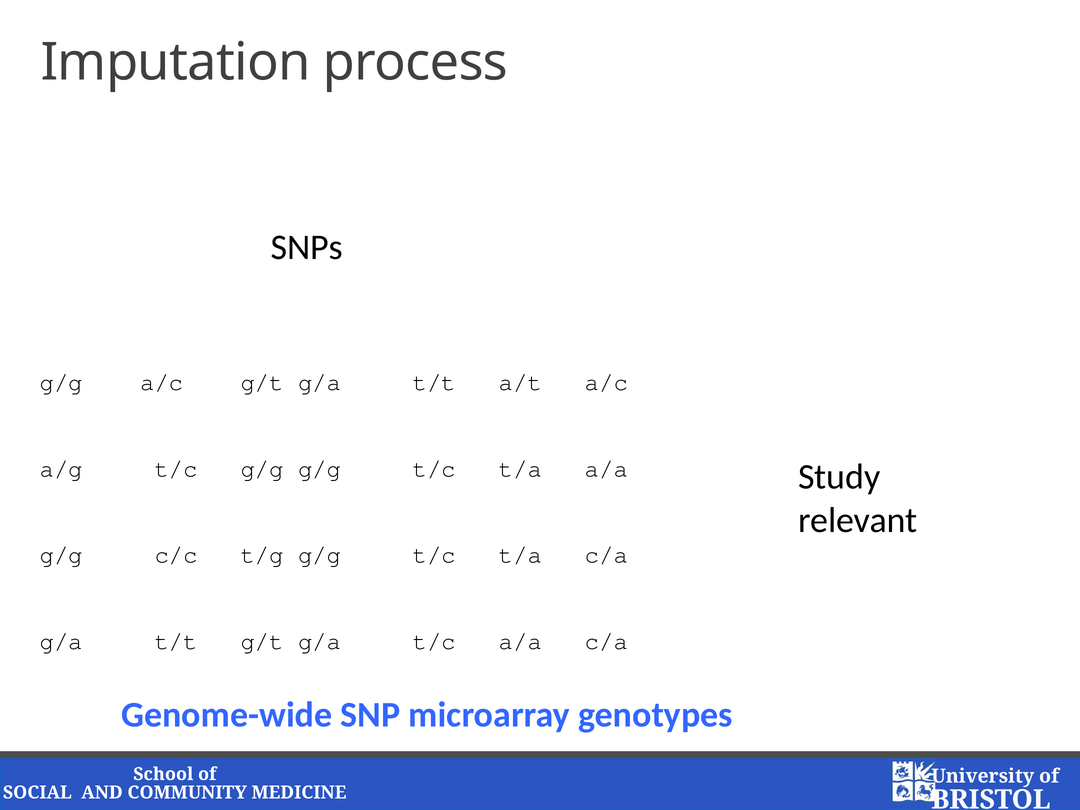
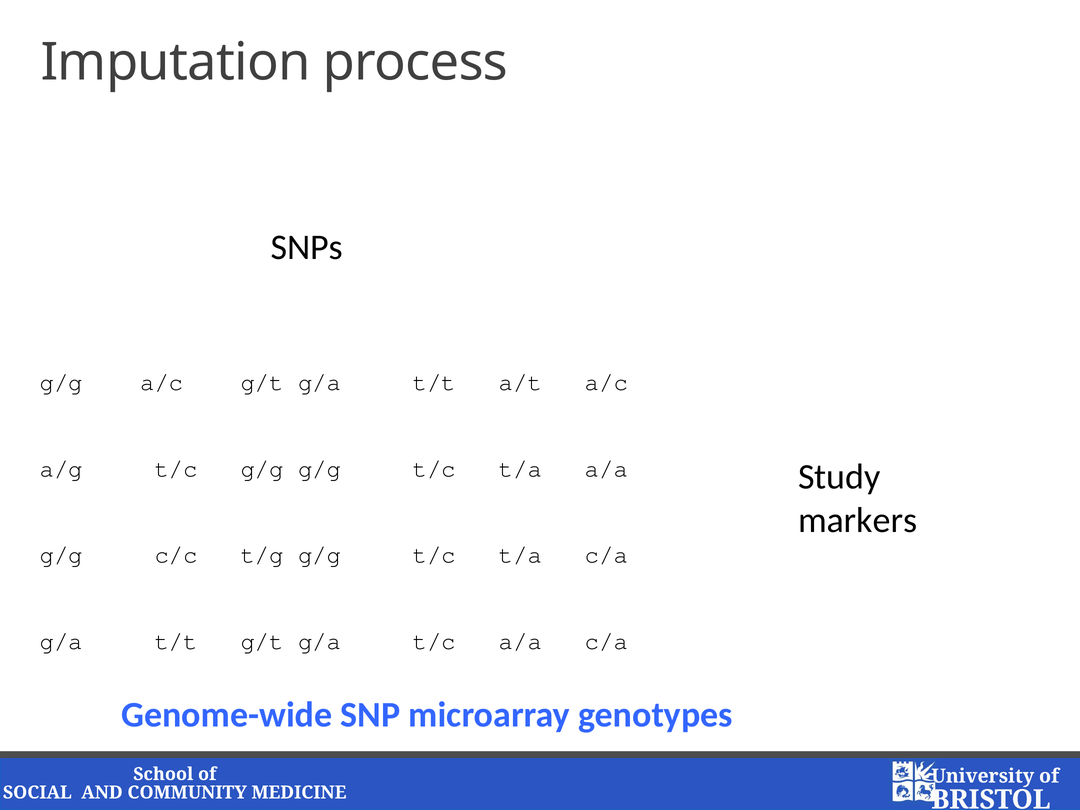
relevant: relevant -> markers (858, 520)
